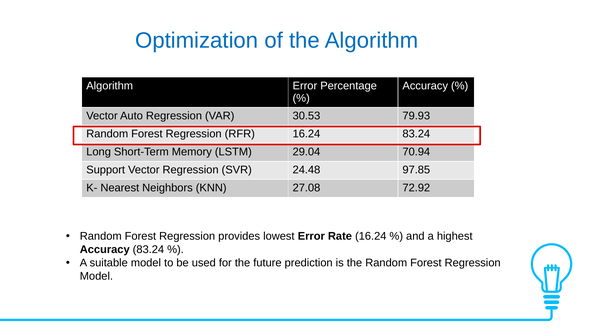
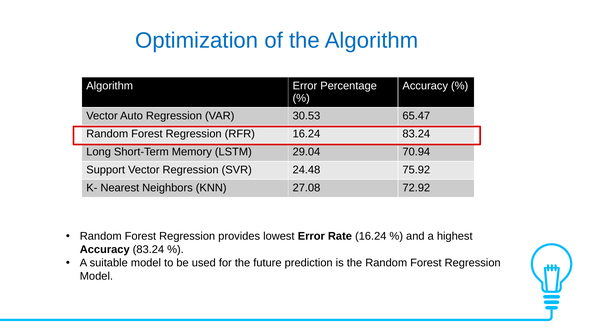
79.93: 79.93 -> 65.47 (416, 116)
97.85: 97.85 -> 75.92 (416, 170)
